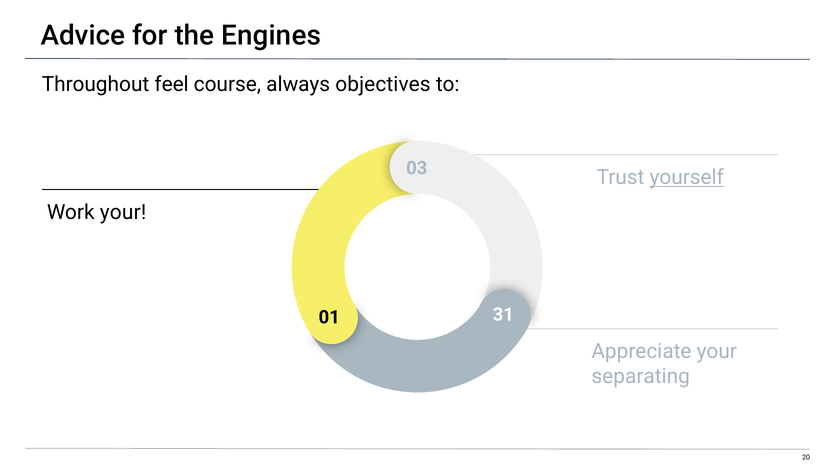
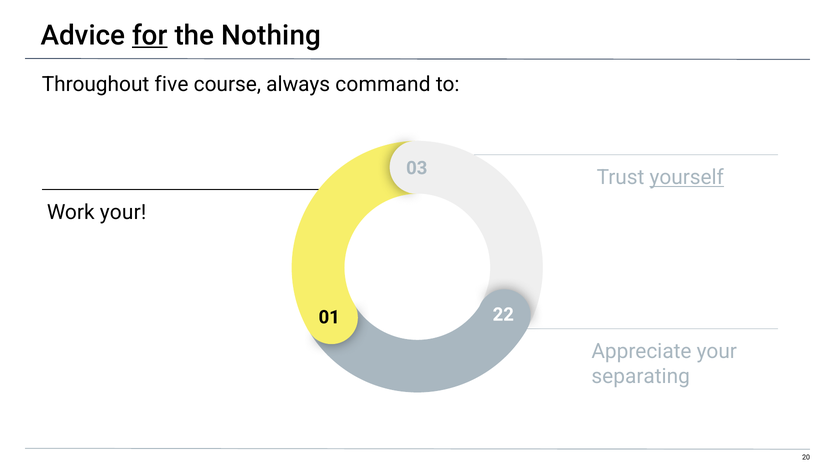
for underline: none -> present (150, 35)
Engines: Engines -> Nothing (271, 35)
feel: feel -> five (171, 84)
objectives: objectives -> command (383, 84)
31: 31 -> 22 (503, 314)
